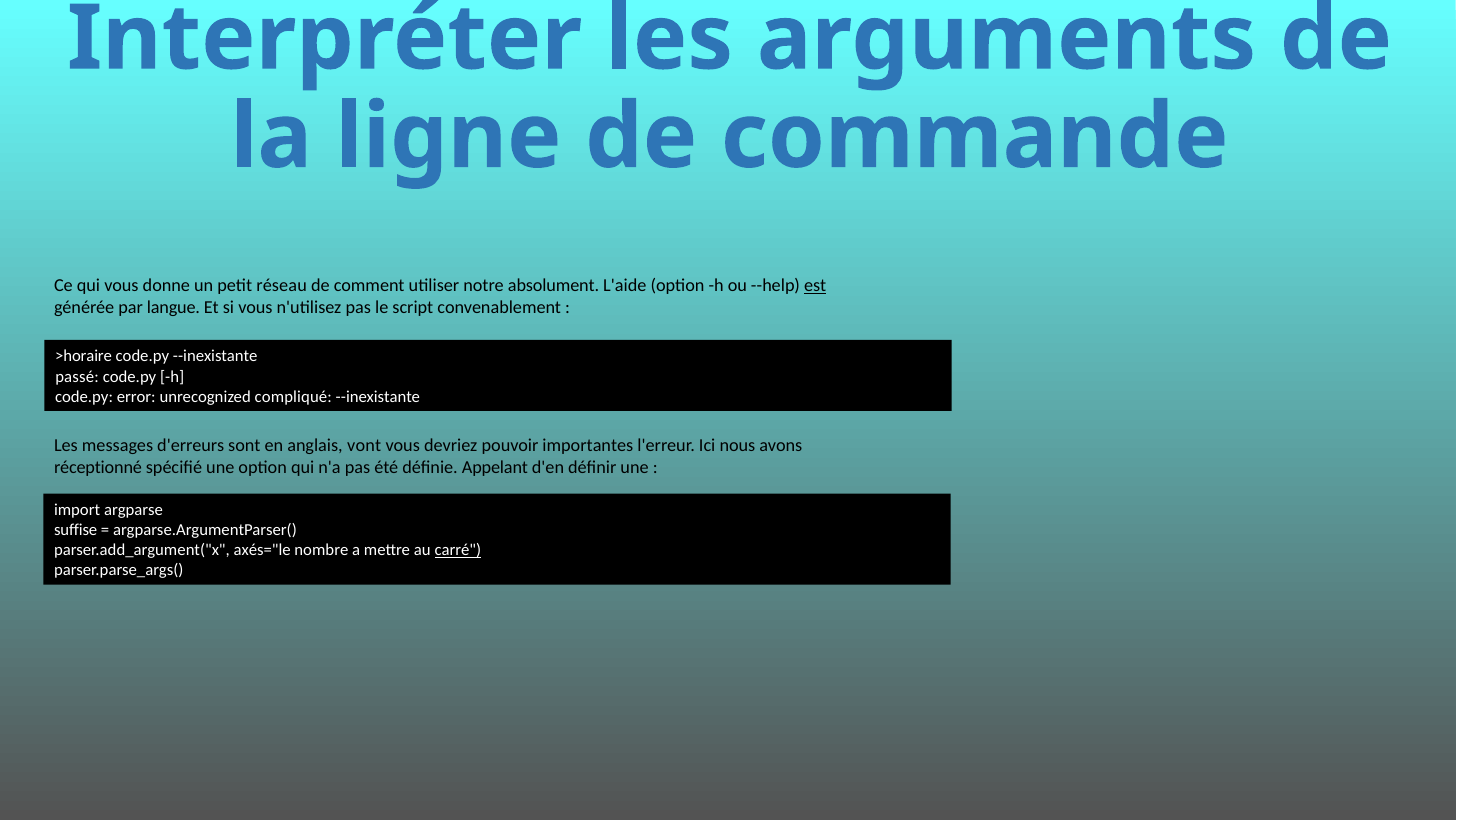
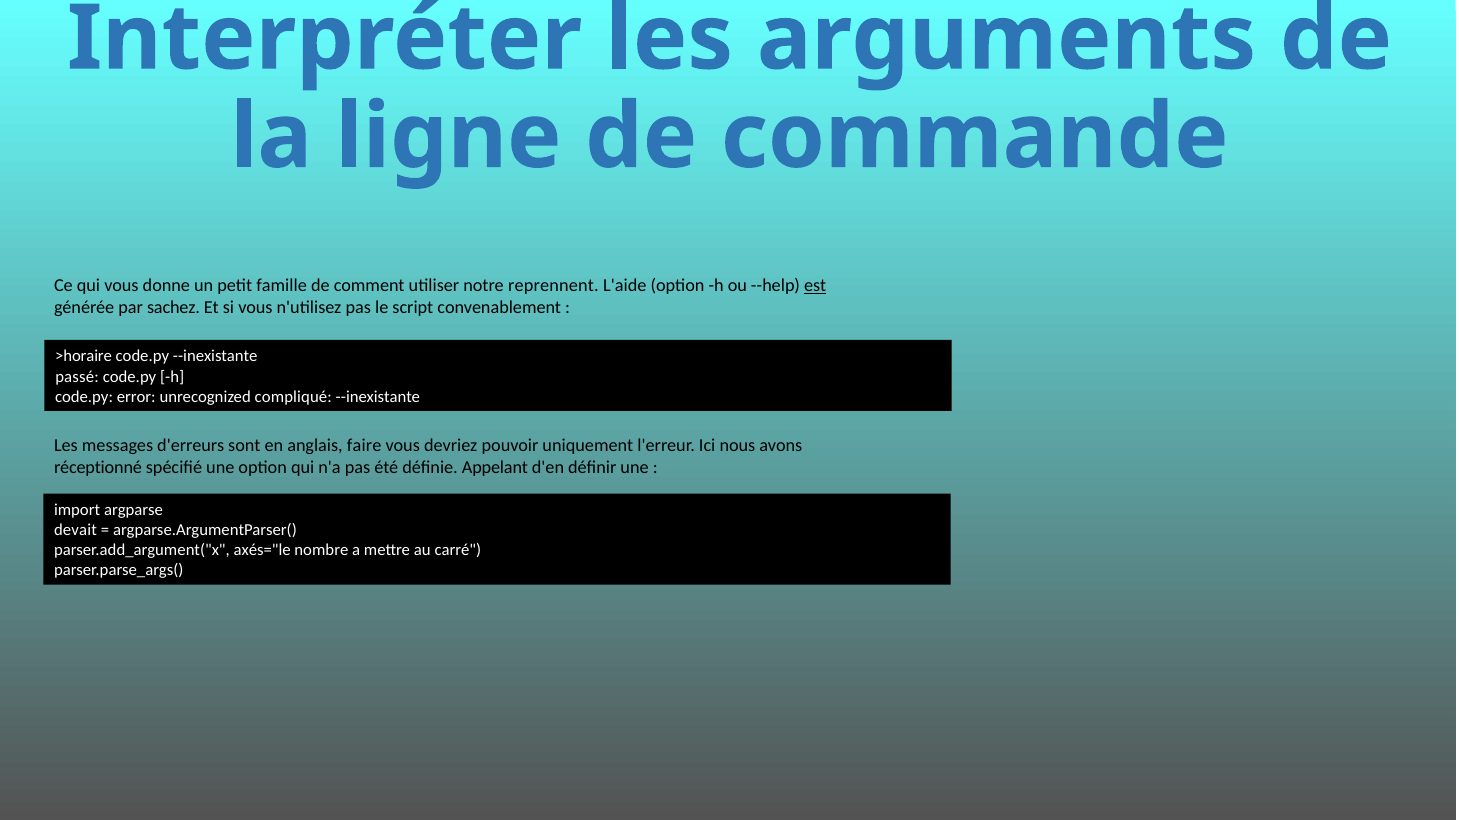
réseau: réseau -> famille (282, 286)
absolument: absolument -> reprennent (553, 286)
langue: langue -> sachez (173, 308)
vont: vont -> faire (364, 446)
importantes: importantes -> uniquement (588, 446)
suffise: suffise -> devait (75, 531)
carré underline: present -> none (458, 551)
